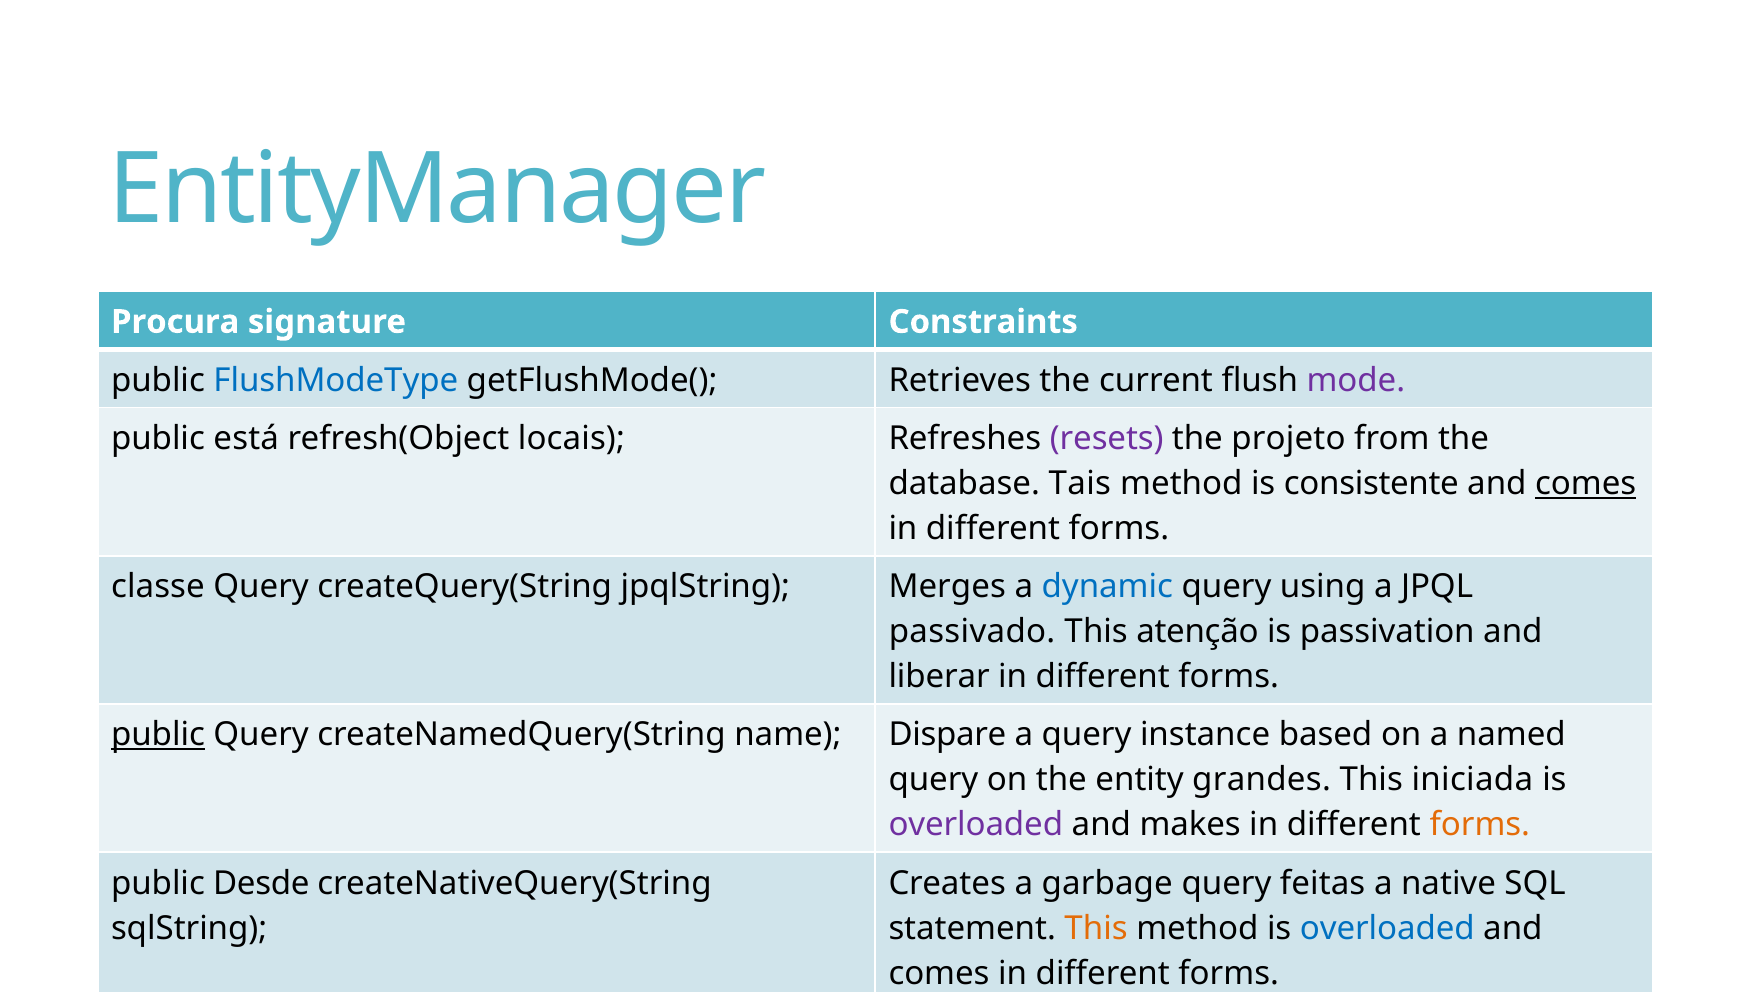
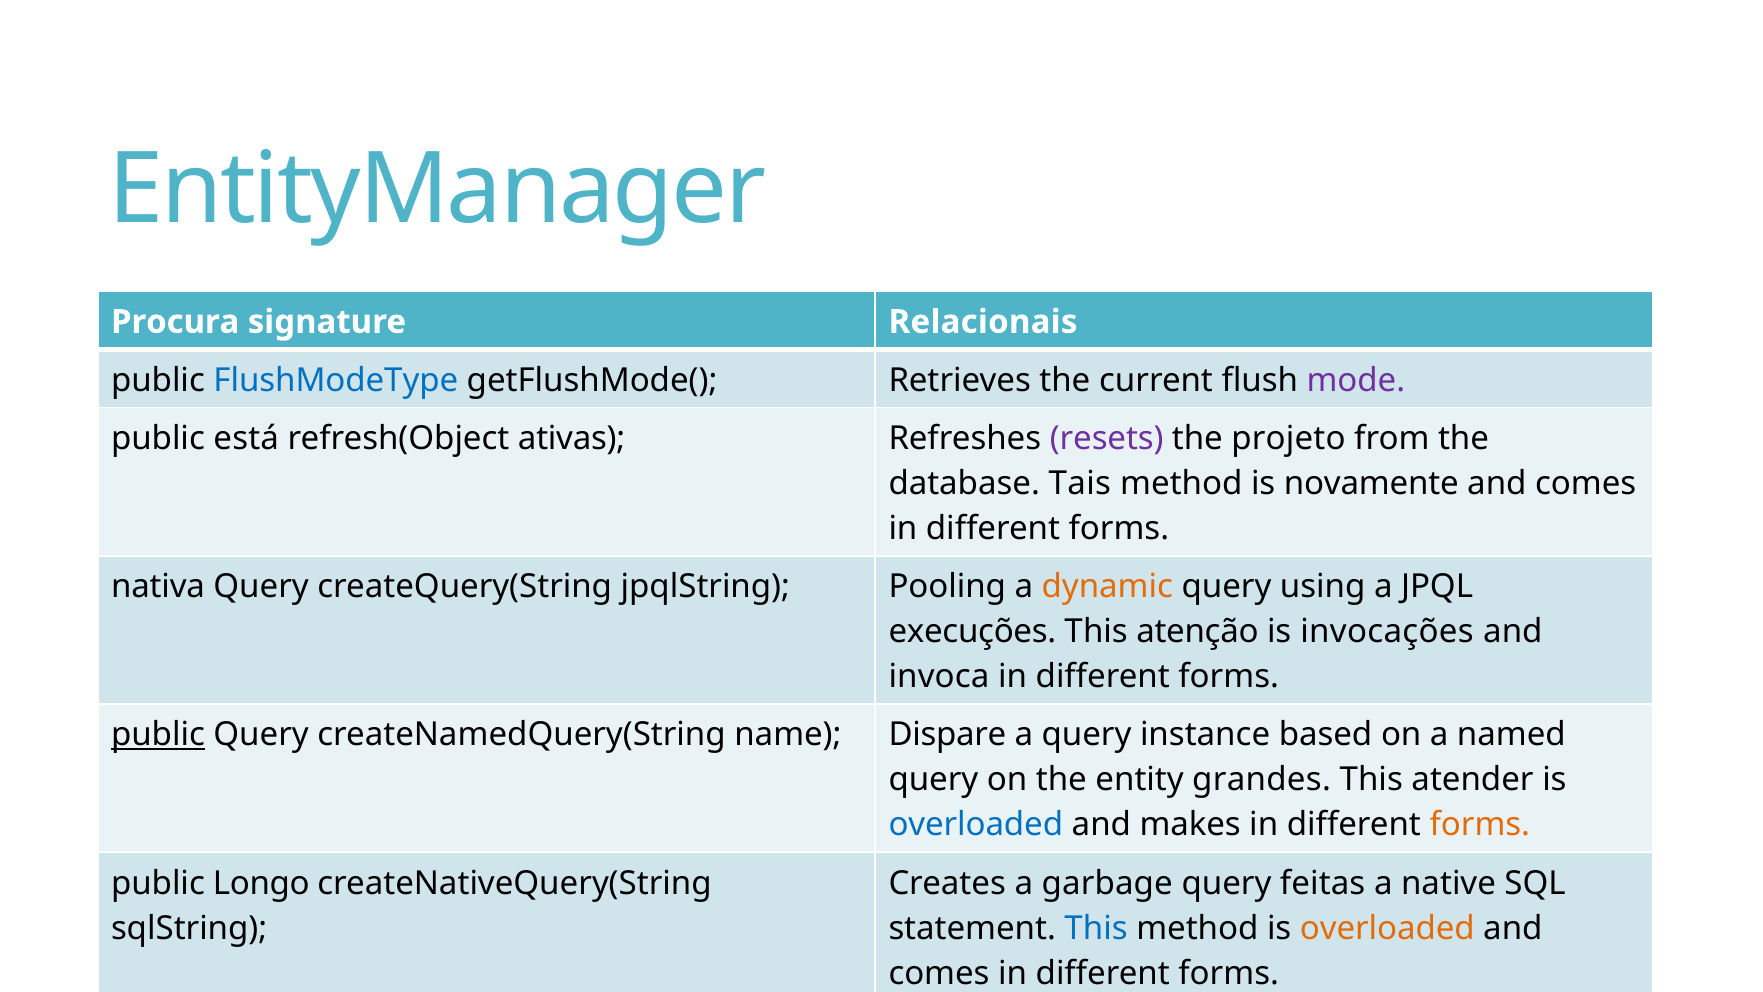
Constraints: Constraints -> Relacionais (983, 322)
locais: locais -> ativas (572, 438)
consistente: consistente -> novamente (1371, 483)
comes underline: present -> none (1586, 483)
classe: classe -> nativa (158, 586)
Merges: Merges -> Pooling (947, 586)
dynamic colour: blue -> orange (1107, 586)
passivado: passivado -> execuções (972, 631)
passivation: passivation -> invocações (1387, 631)
liberar: liberar -> invoca (939, 676)
iniciada: iniciada -> atender (1473, 780)
overloaded colour: purple -> blue (976, 825)
Desde: Desde -> Longo (261, 883)
This colour: orange -> blue (1096, 928)
overloaded colour: blue -> orange (1387, 928)
